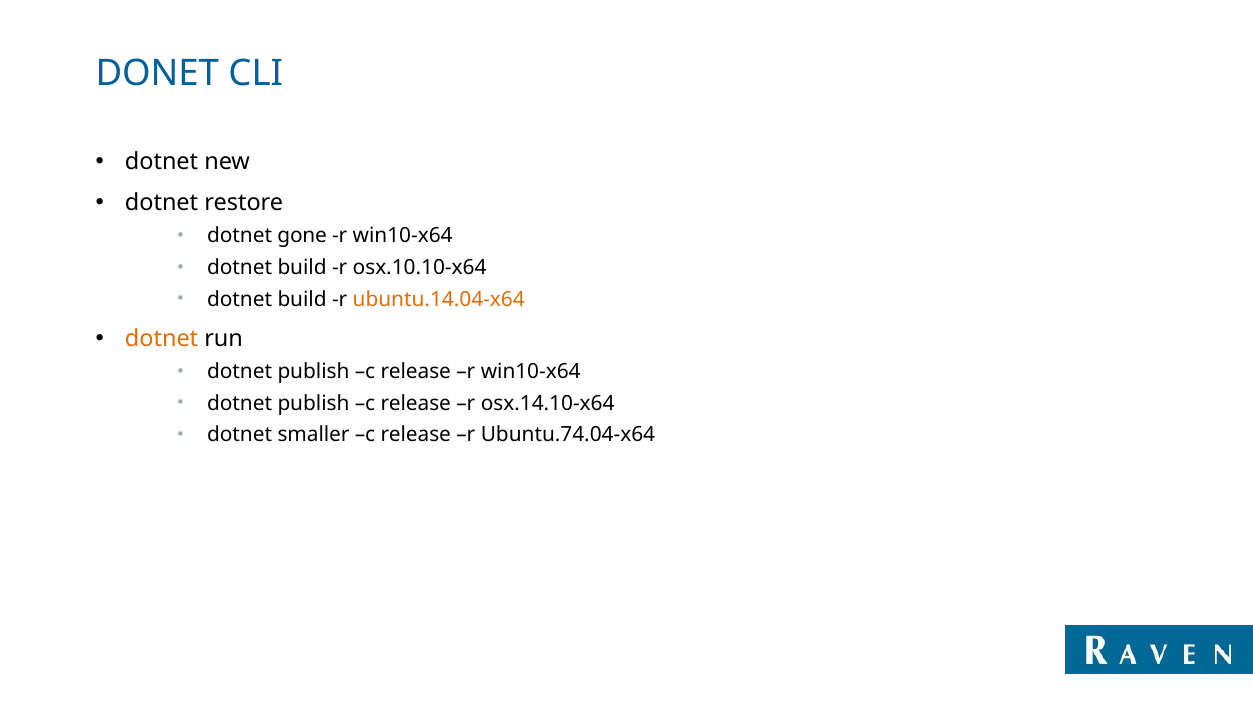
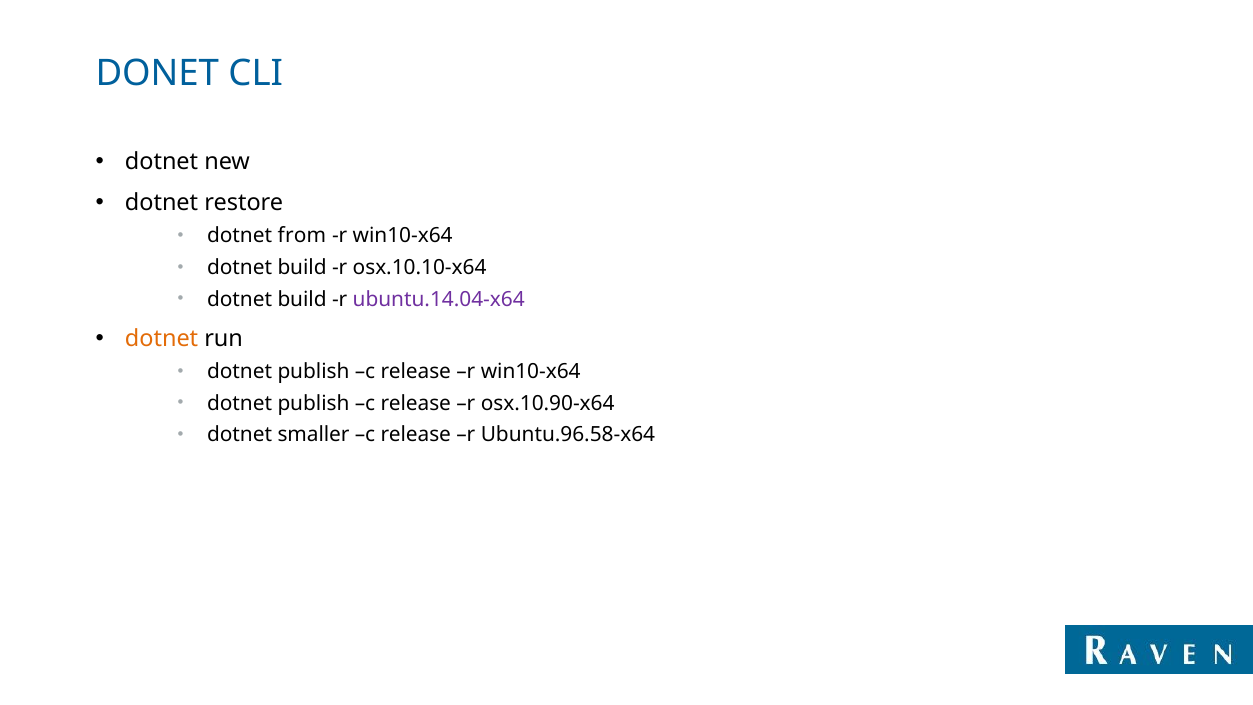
gone: gone -> from (302, 236)
ubuntu.14.04-x64 colour: orange -> purple (439, 299)
osx.14.10-x64: osx.14.10-x64 -> osx.10.90-x64 (548, 403)
Ubuntu.74.04-x64: Ubuntu.74.04-x64 -> Ubuntu.96.58-x64 (568, 435)
